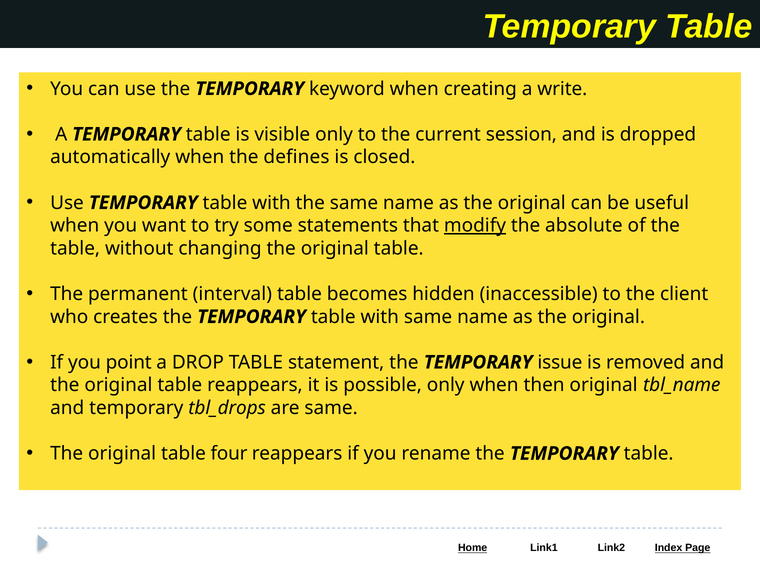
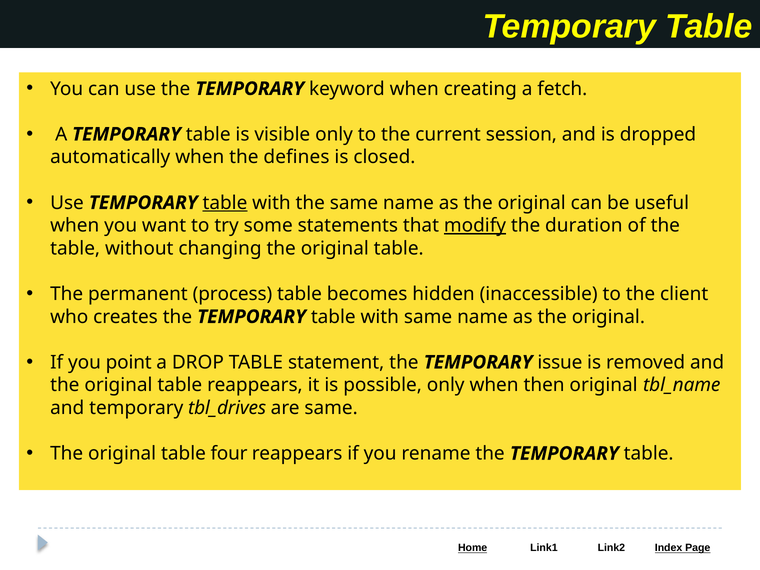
write: write -> fetch (562, 89)
table underline: none -> present (225, 203)
absolute: absolute -> duration (584, 226)
interval: interval -> process (232, 294)
tbl_drops: tbl_drops -> tbl_drives (227, 408)
